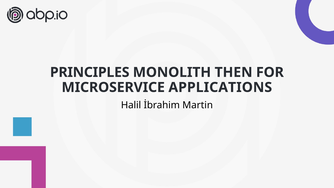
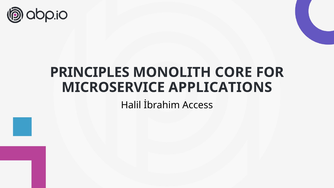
THEN: THEN -> CORE (233, 72)
Martin: Martin -> Access (198, 105)
